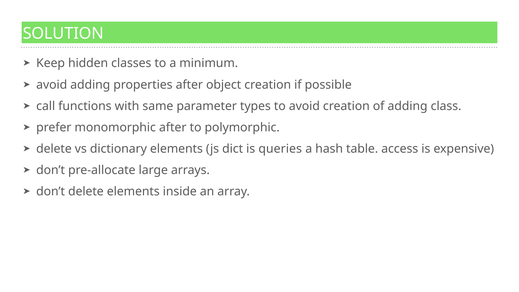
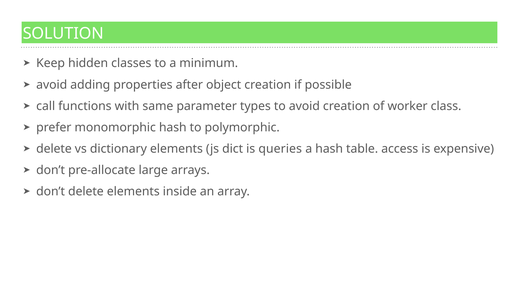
of adding: adding -> worker (408, 106)
monomorphic after: after -> hash (173, 127)
